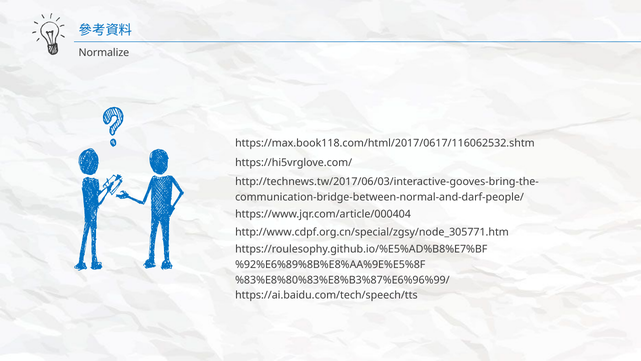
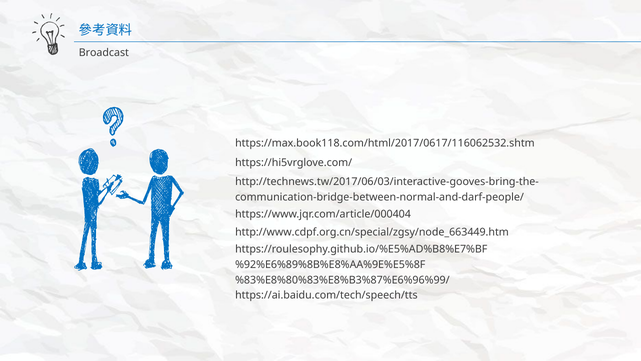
Normalize: Normalize -> Broadcast (104, 52)
http://www.cdpf.org.cn/special/zgsy/node_305771.htm: http://www.cdpf.org.cn/special/zgsy/node_305771.htm -> http://www.cdpf.org.cn/special/zgsy/node_663449.htm (372, 232)
